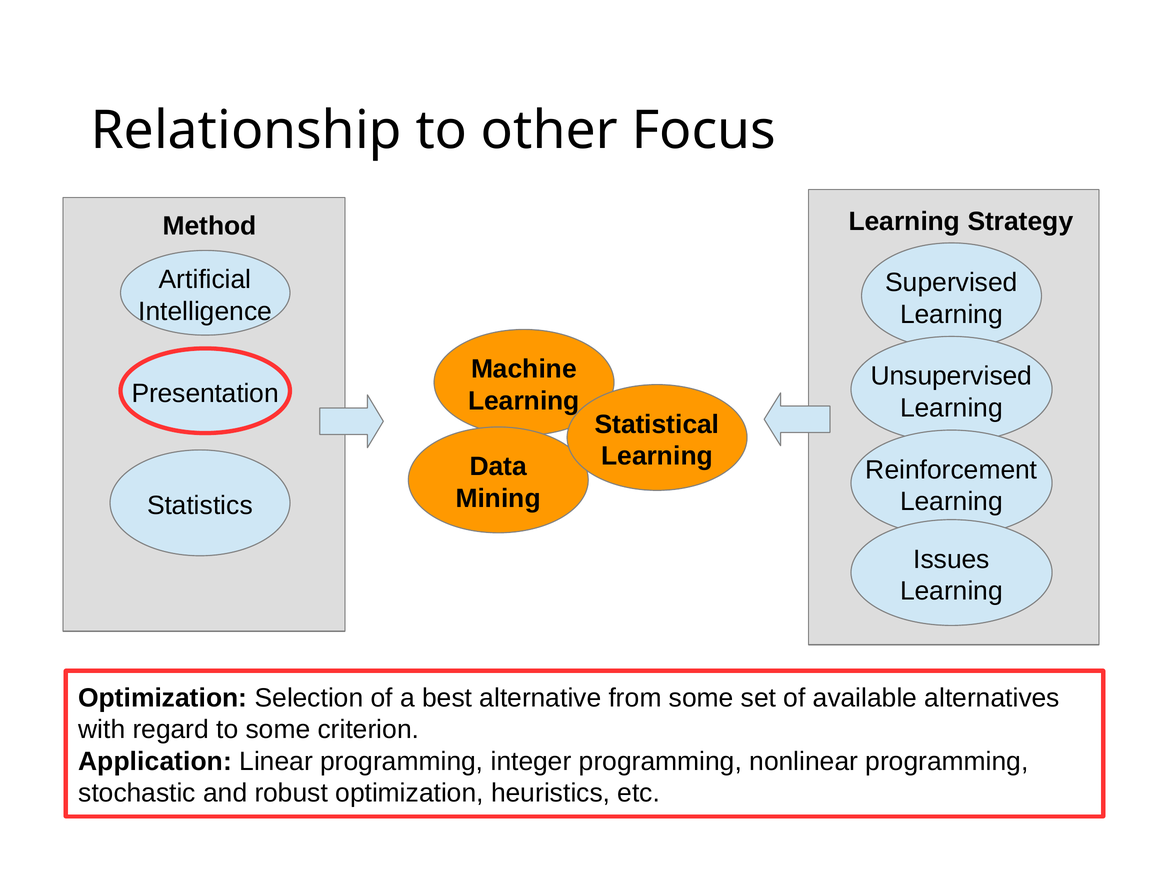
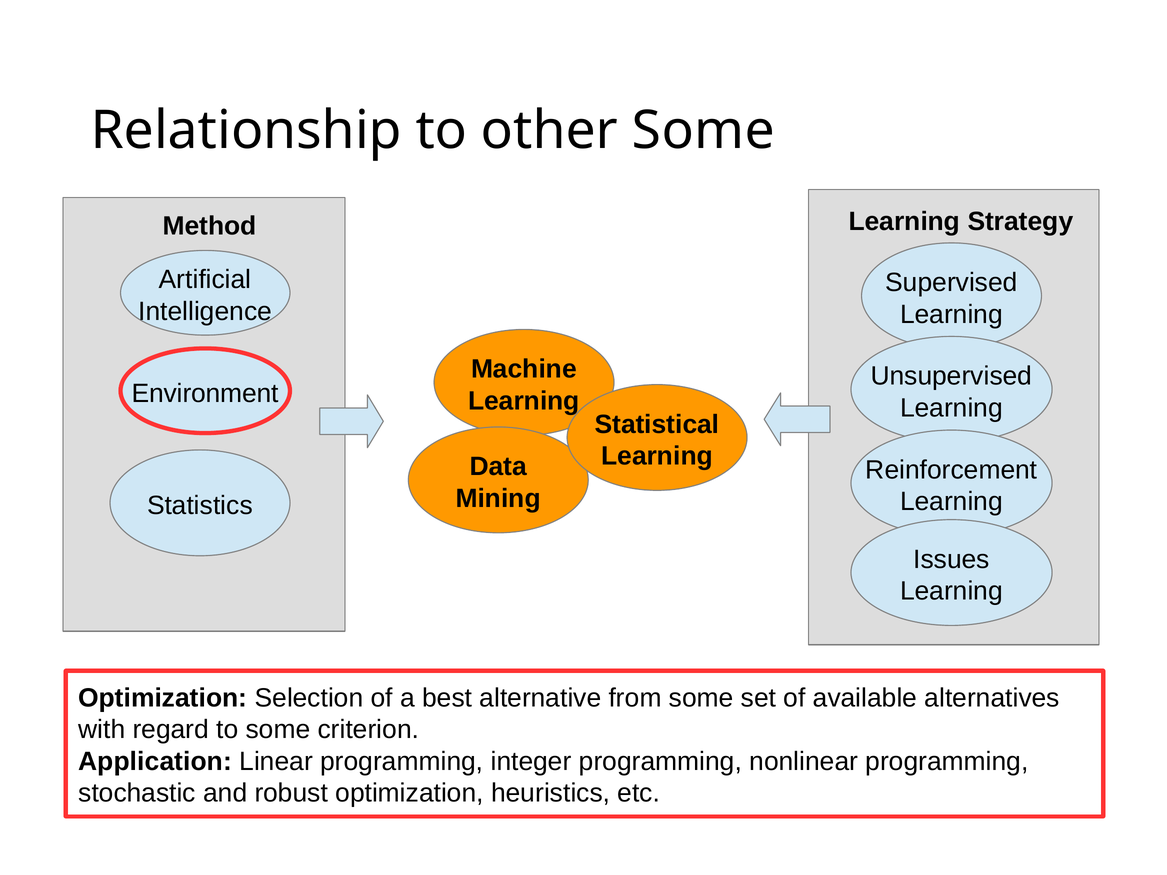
other Focus: Focus -> Some (703, 131)
Presentation: Presentation -> Environment (205, 394)
